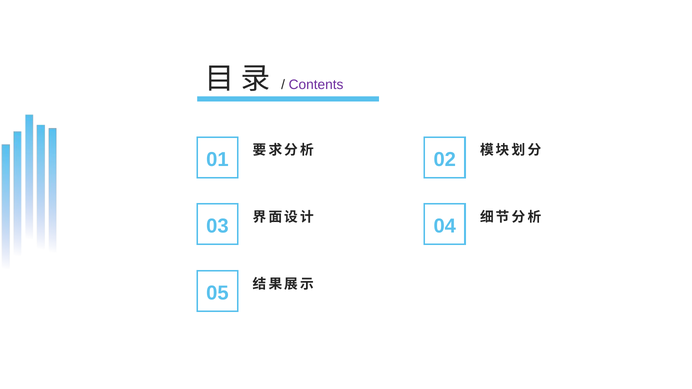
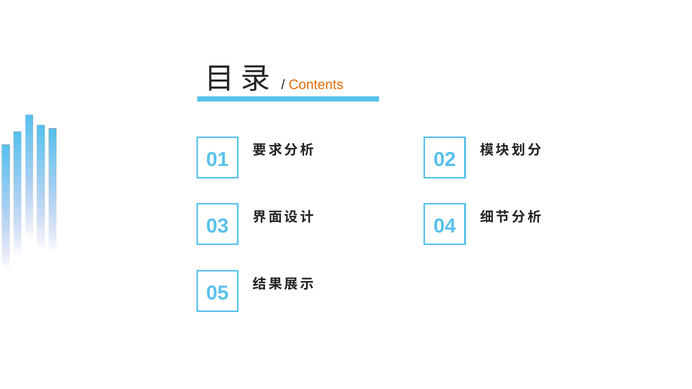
Contents colour: purple -> orange (316, 85)
